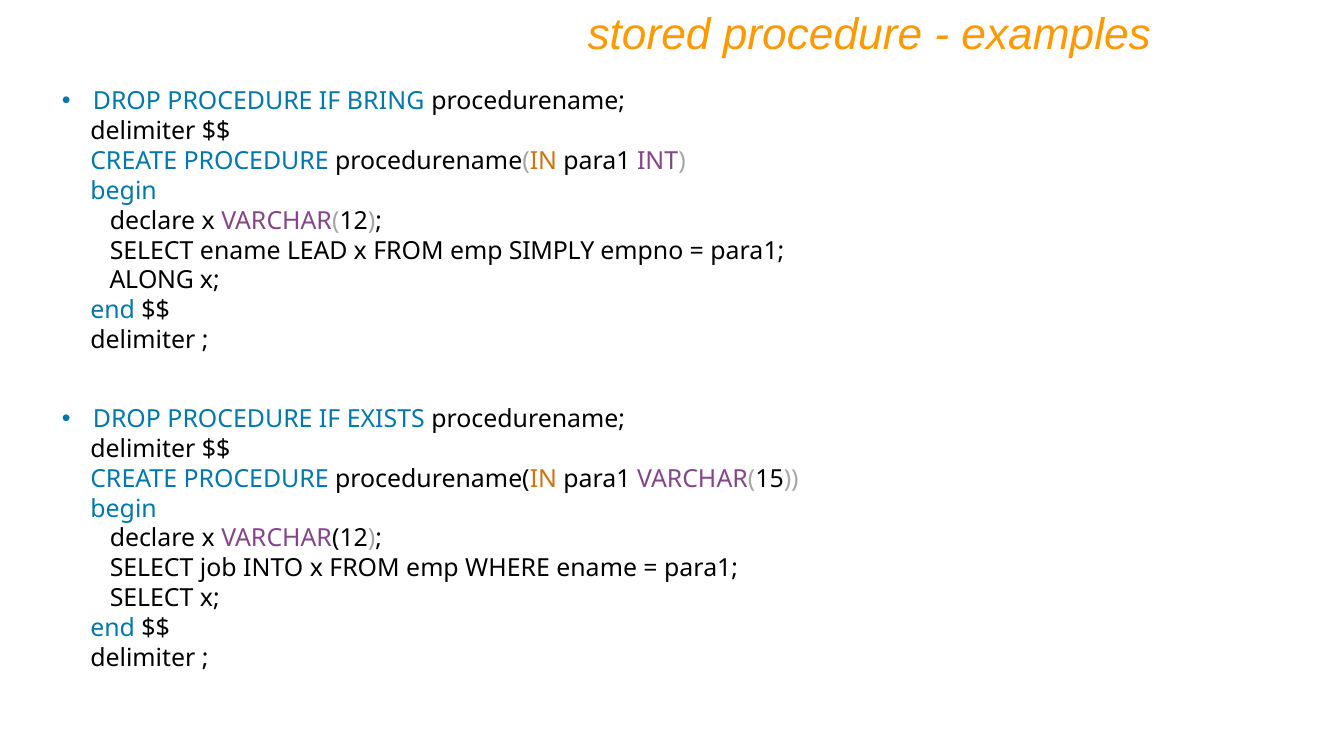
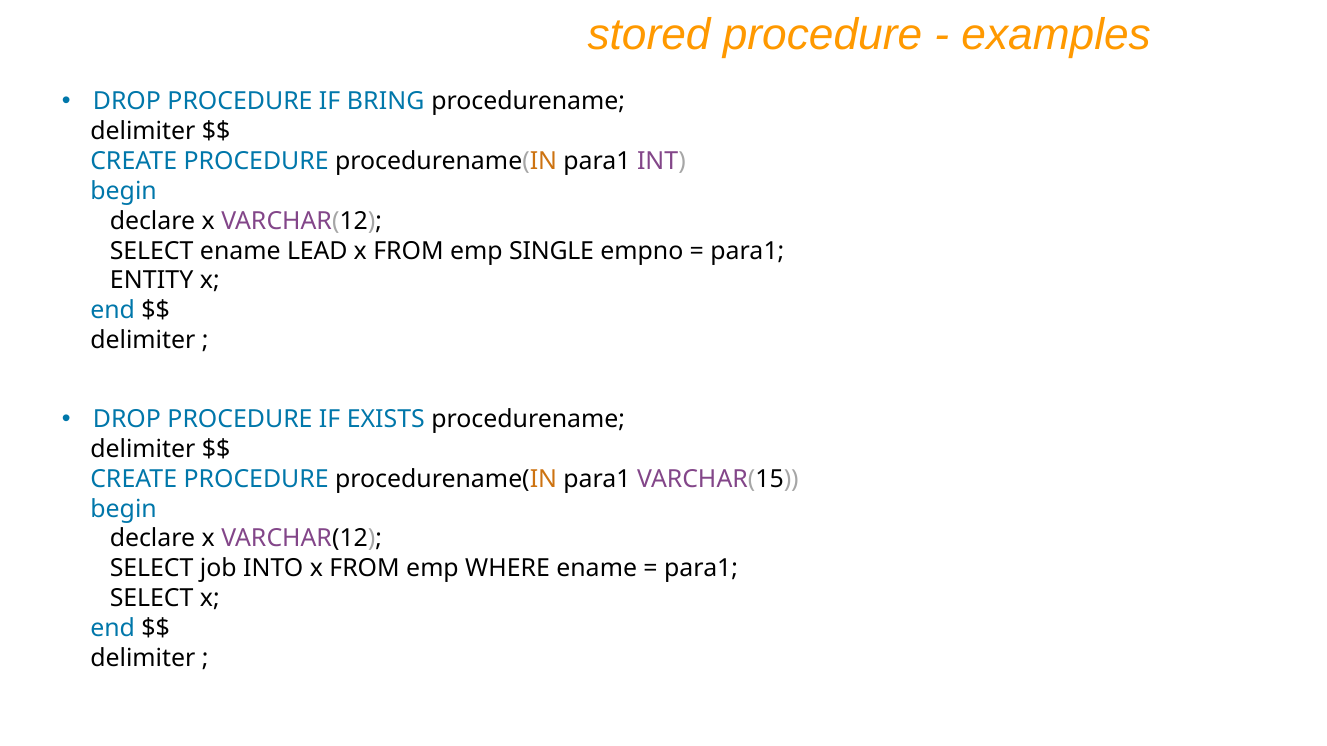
SIMPLY: SIMPLY -> SINGLE (552, 251)
ALONG: ALONG -> ENTITY (152, 281)
